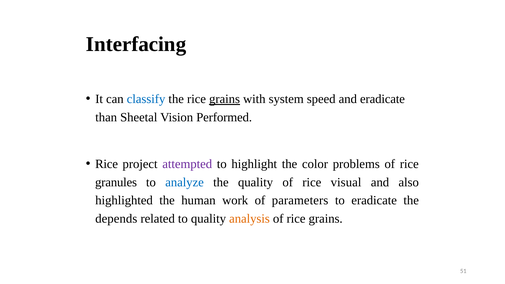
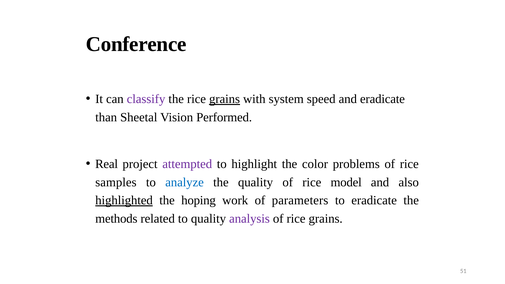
Interfacing: Interfacing -> Conference (136, 44)
classify colour: blue -> purple (146, 99)
Rice: Rice -> Real (107, 164)
granules: granules -> samples (116, 182)
visual: visual -> model (346, 182)
highlighted underline: none -> present (124, 200)
human: human -> hoping (199, 200)
depends: depends -> methods (116, 219)
analysis colour: orange -> purple (249, 219)
